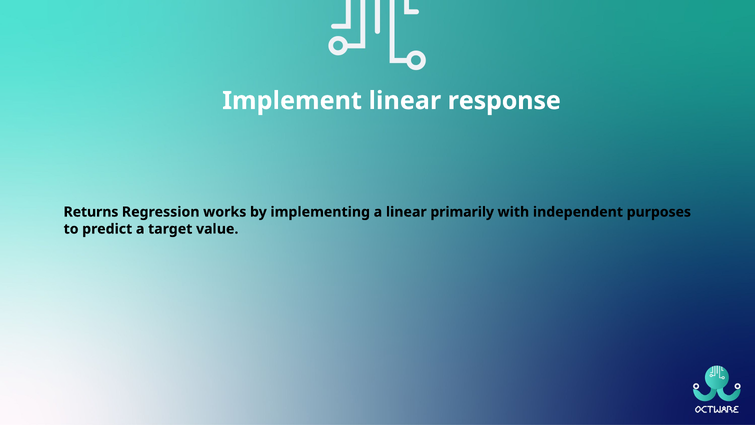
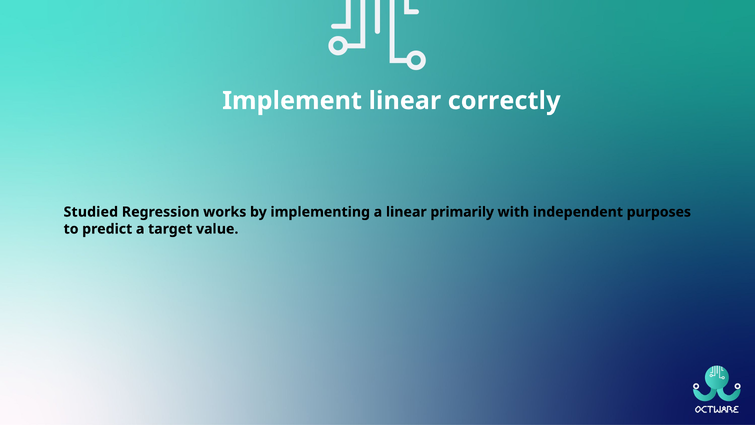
response: response -> correctly (504, 101)
Returns: Returns -> Studied (91, 212)
